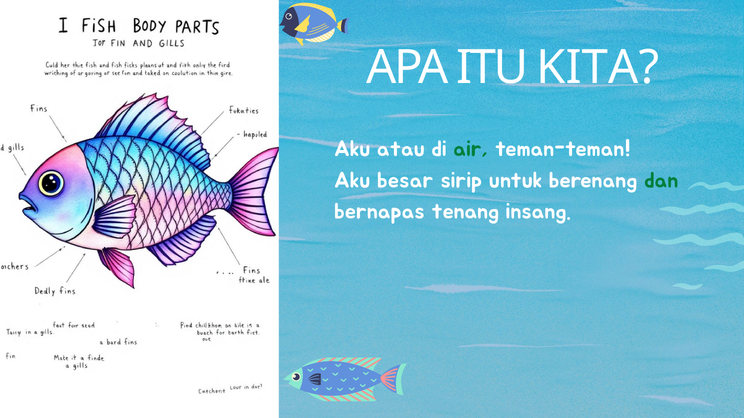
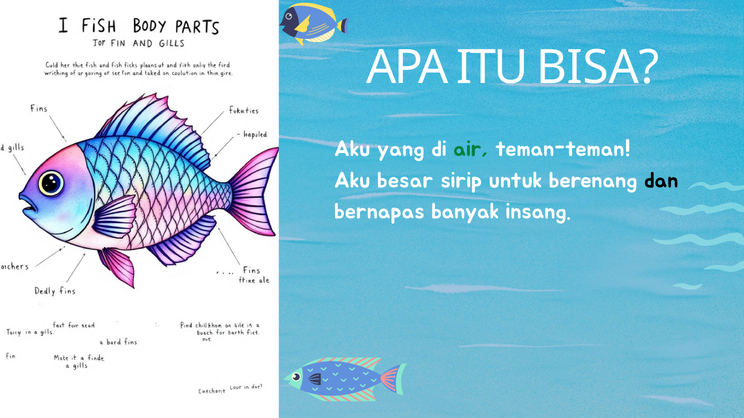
KITA: KITA -> BISA (598, 68)
atau: atau -> yang (401, 149)
dan colour: green -> black (661, 180)
tenang: tenang -> banyak (465, 212)
